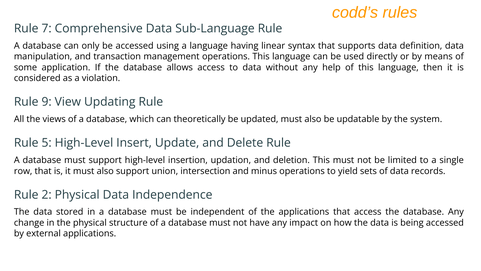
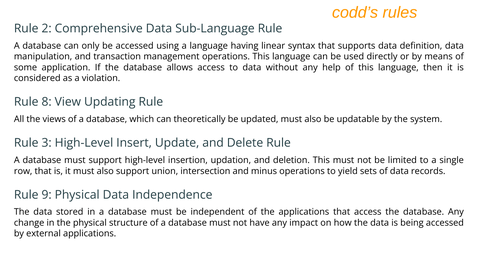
7: 7 -> 2 (47, 29)
9: 9 -> 8 (47, 102)
5: 5 -> 3 (47, 143)
2: 2 -> 9 (47, 194)
